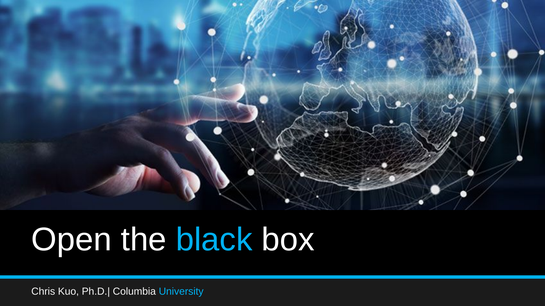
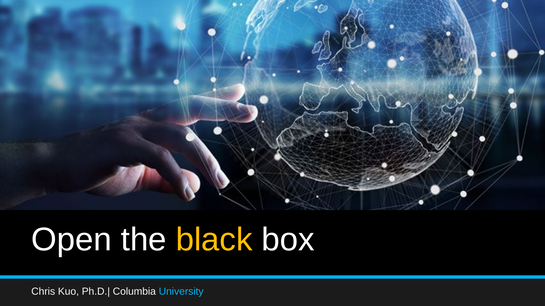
black colour: light blue -> yellow (214, 240)
